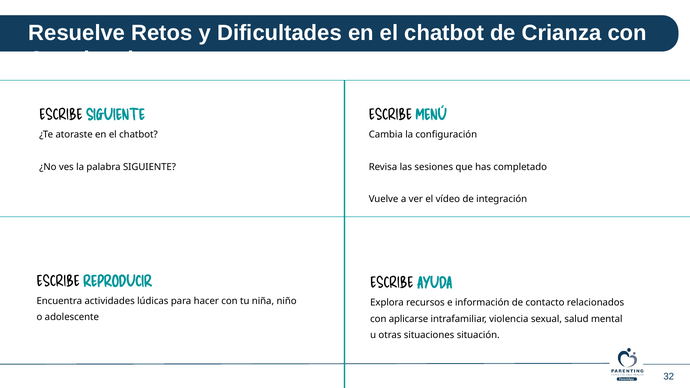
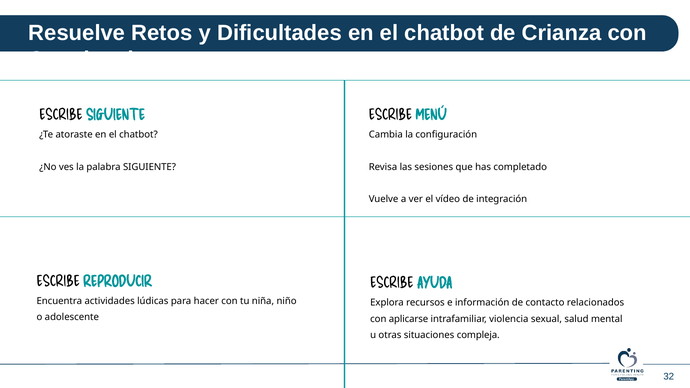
situación: situación -> compleja (478, 335)
